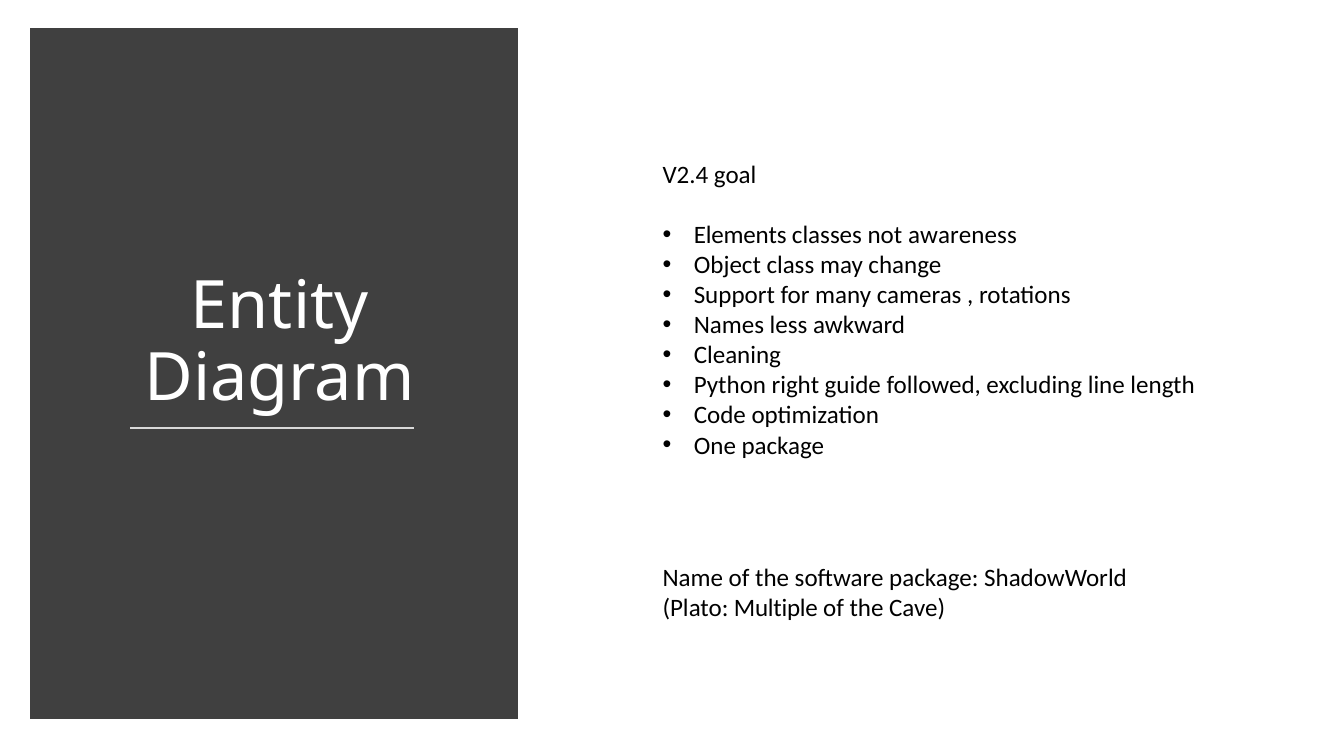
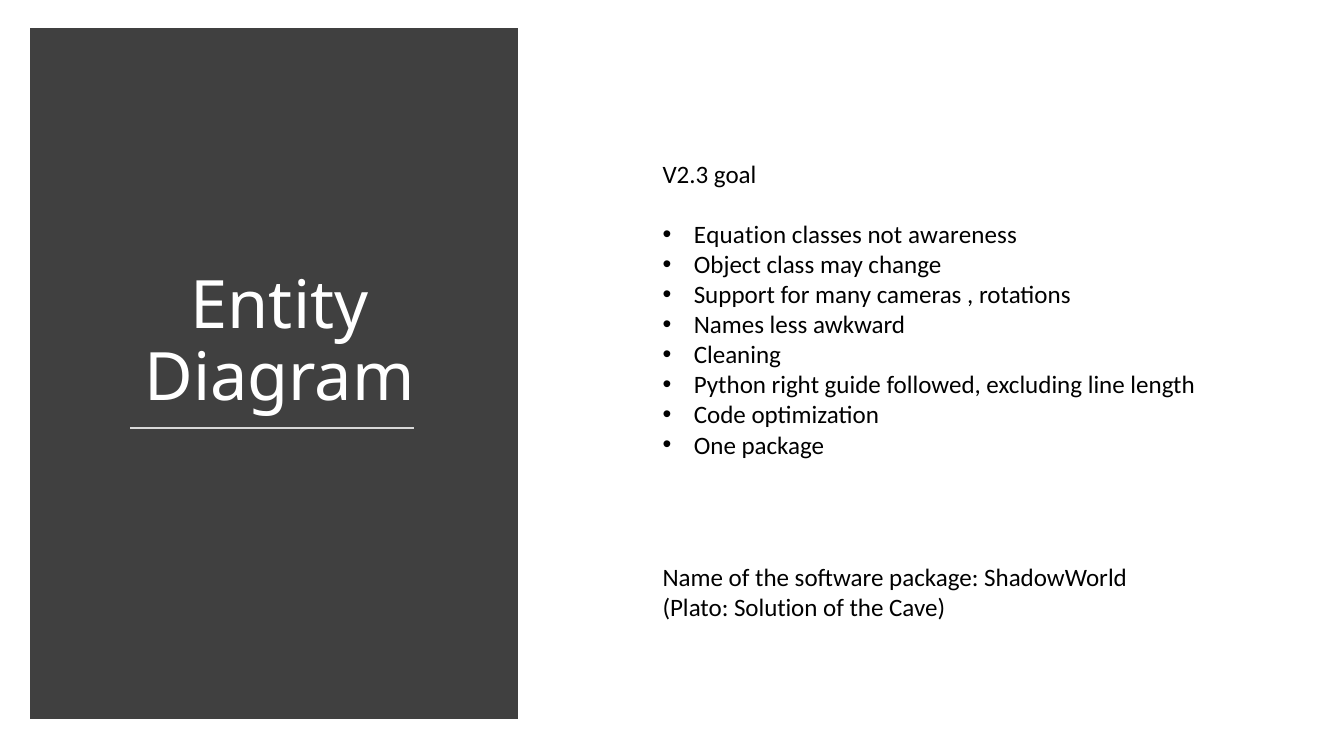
V2.4: V2.4 -> V2.3 (685, 175)
Elements: Elements -> Equation (740, 235)
Multiple: Multiple -> Solution (776, 608)
